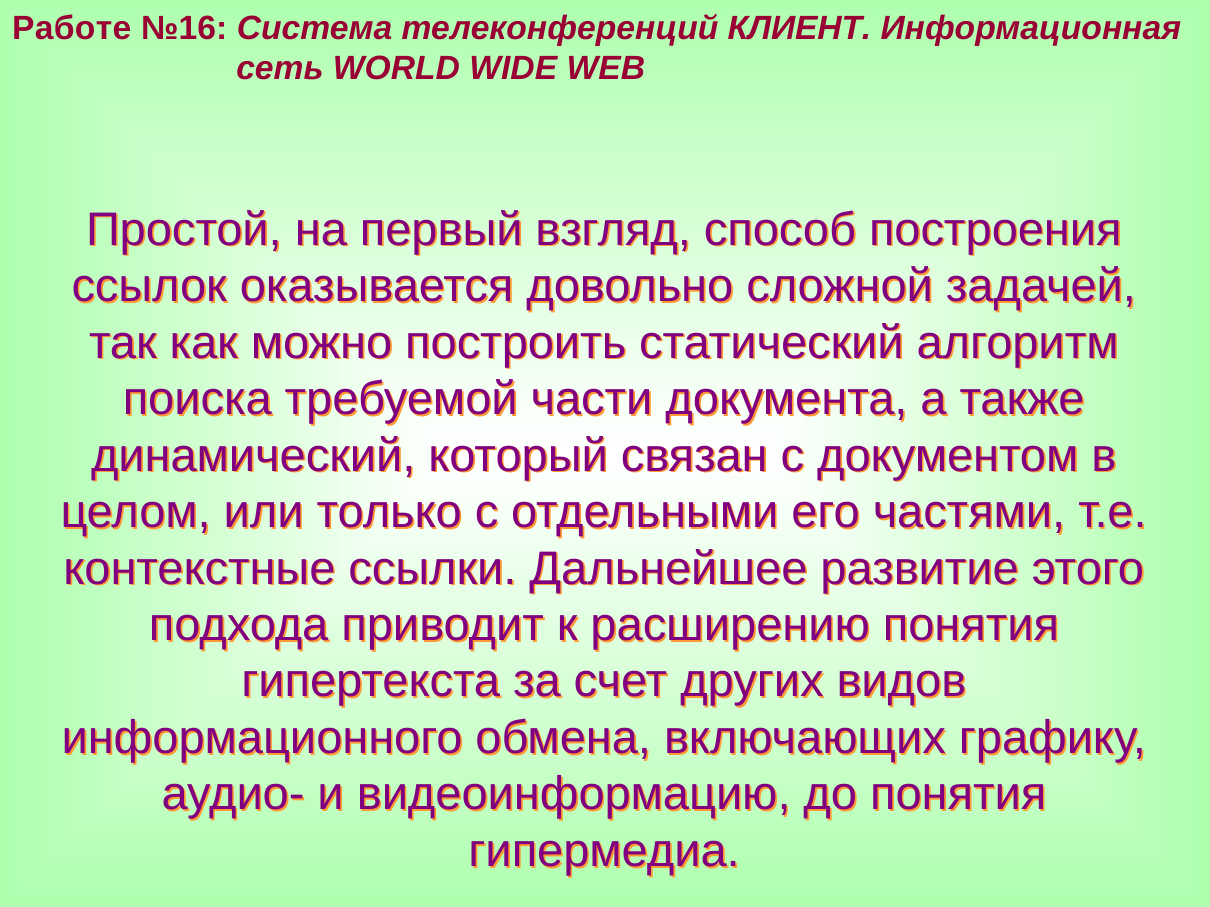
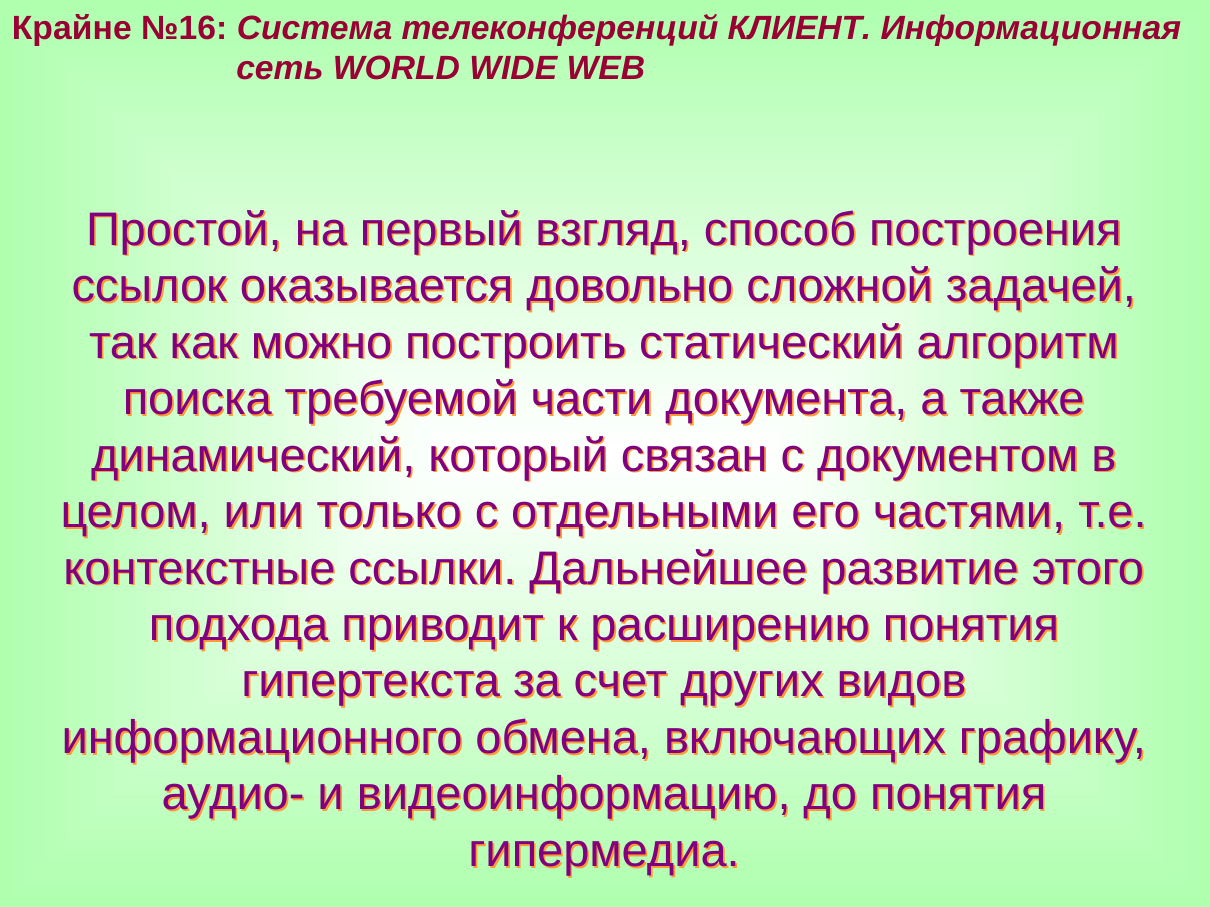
Работе: Работе -> Крайне (72, 28)
